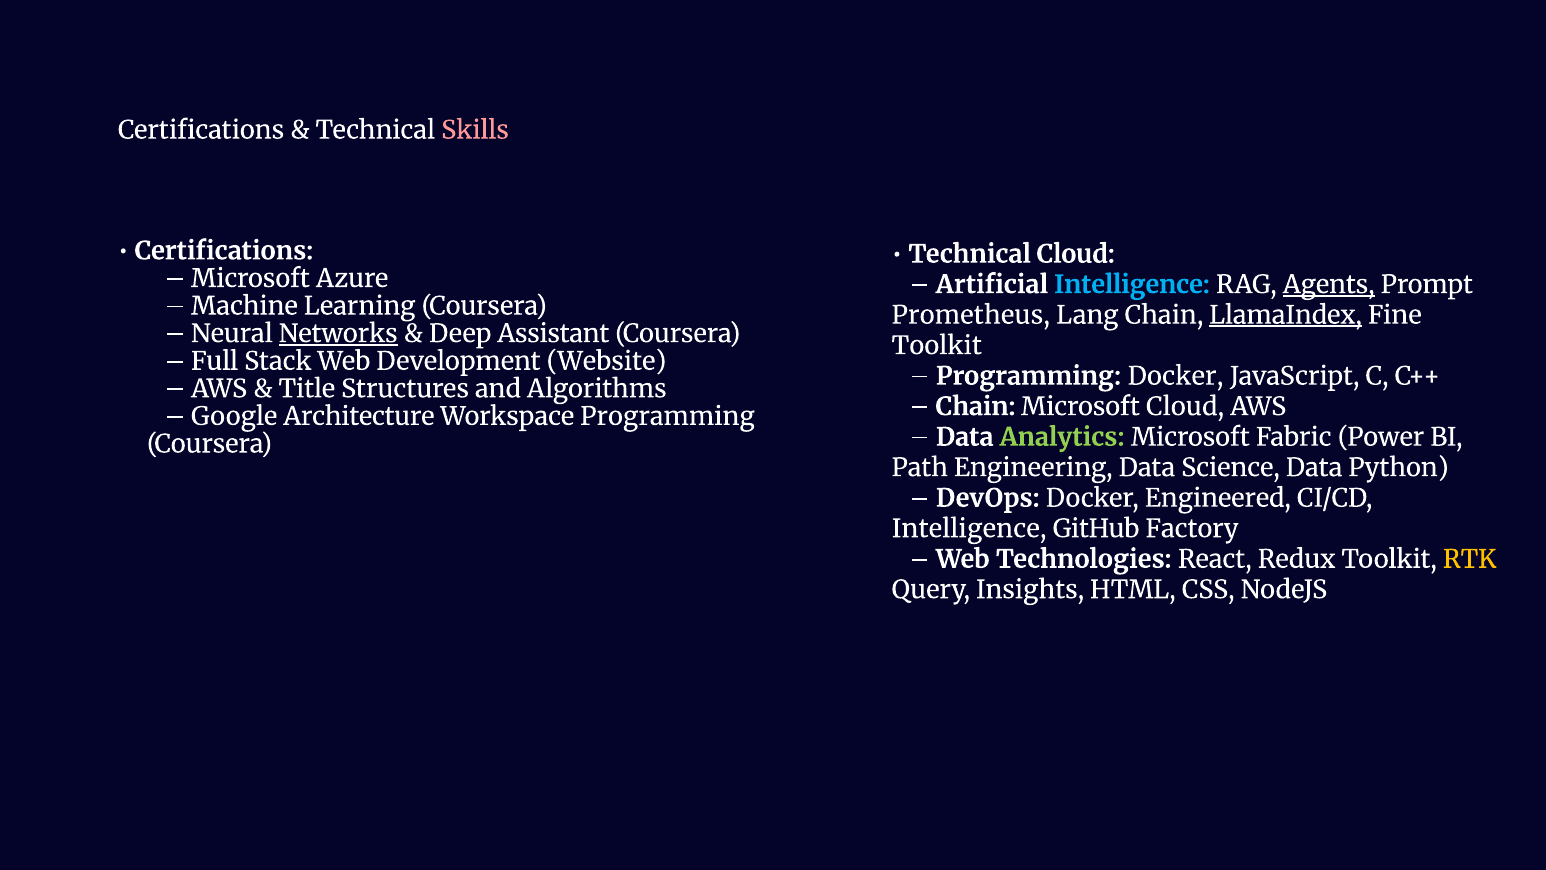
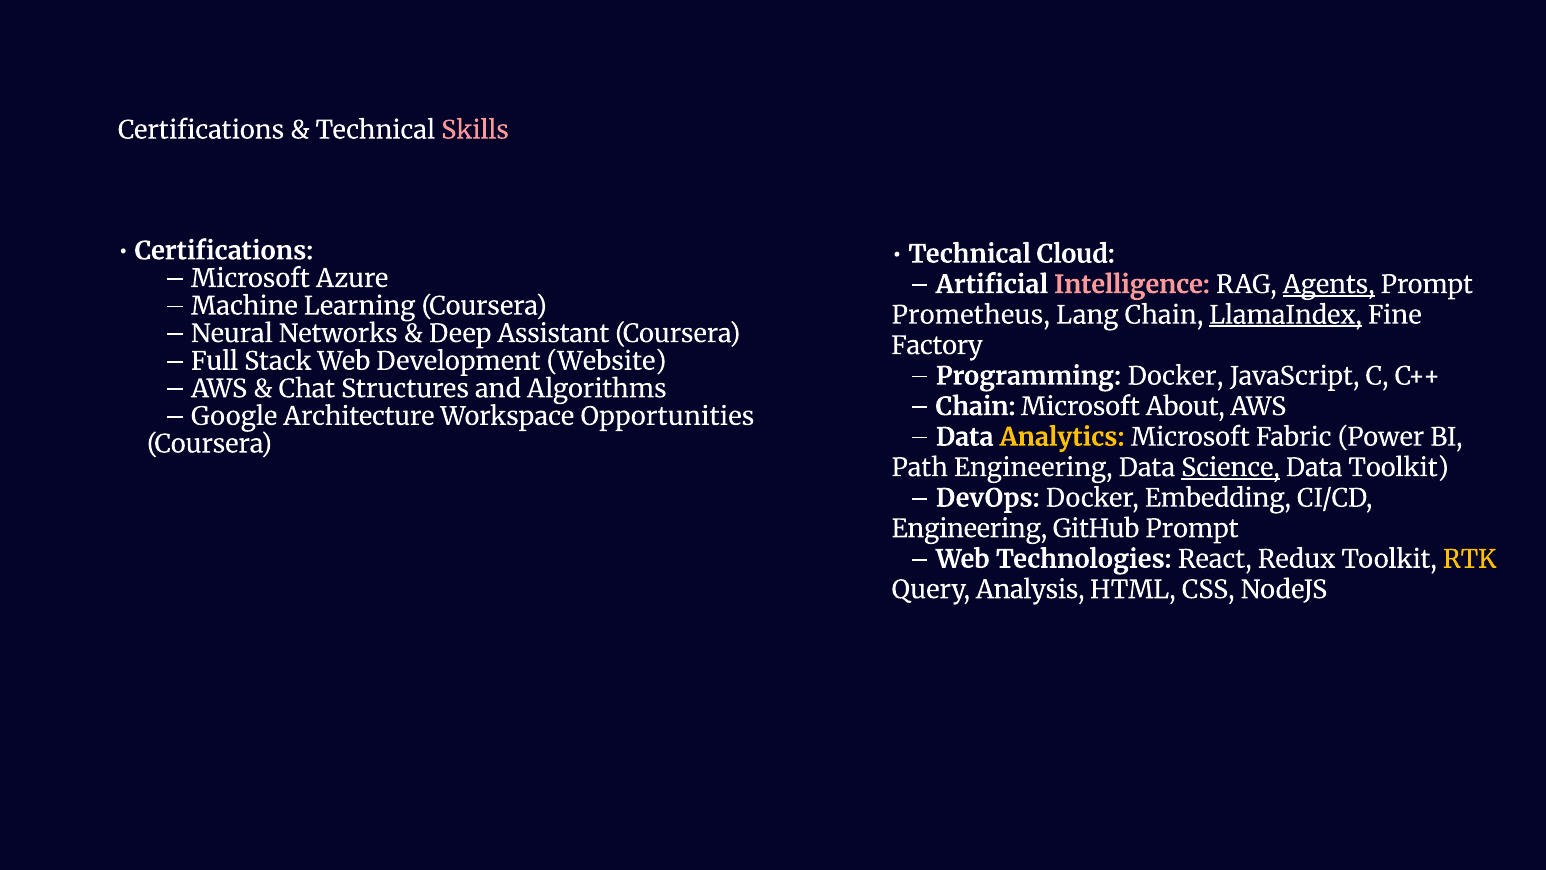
Intelligence colour: light blue -> pink (1132, 285)
Networks underline: present -> none (338, 334)
Toolkit: Toolkit -> Factory (937, 346)
Title: Title -> Chat (307, 389)
Microsoft Cloud: Cloud -> About (1185, 407)
Workspace Programming: Programming -> Opportunities (667, 416)
Analytics colour: light green -> yellow (1062, 437)
Science underline: none -> present (1231, 468)
Data Python: Python -> Toolkit (1398, 468)
Engineered: Engineered -> Embedding (1218, 498)
Intelligence: Intelligence -> Engineering (969, 529)
GitHub Factory: Factory -> Prompt (1192, 529)
Insights: Insights -> Analysis (1030, 590)
